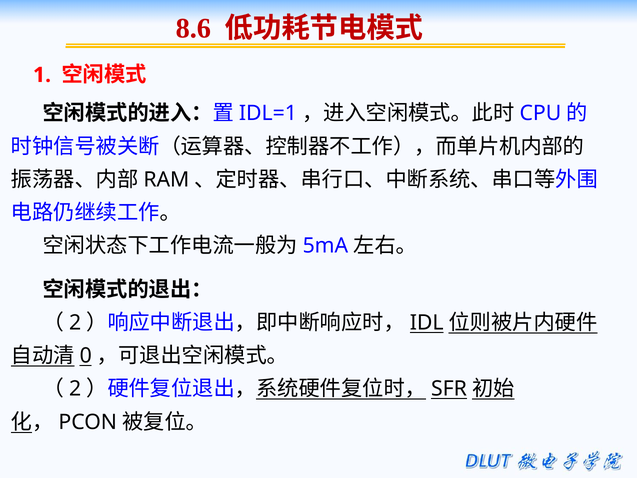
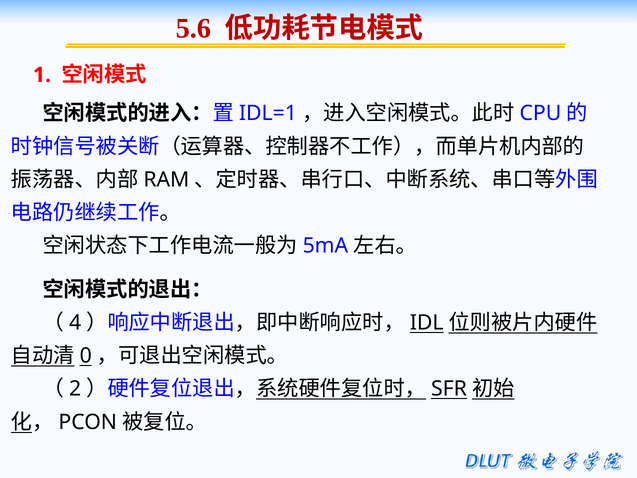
8.6: 8.6 -> 5.6 (193, 28)
2: 2 -> 4 (75, 323)
